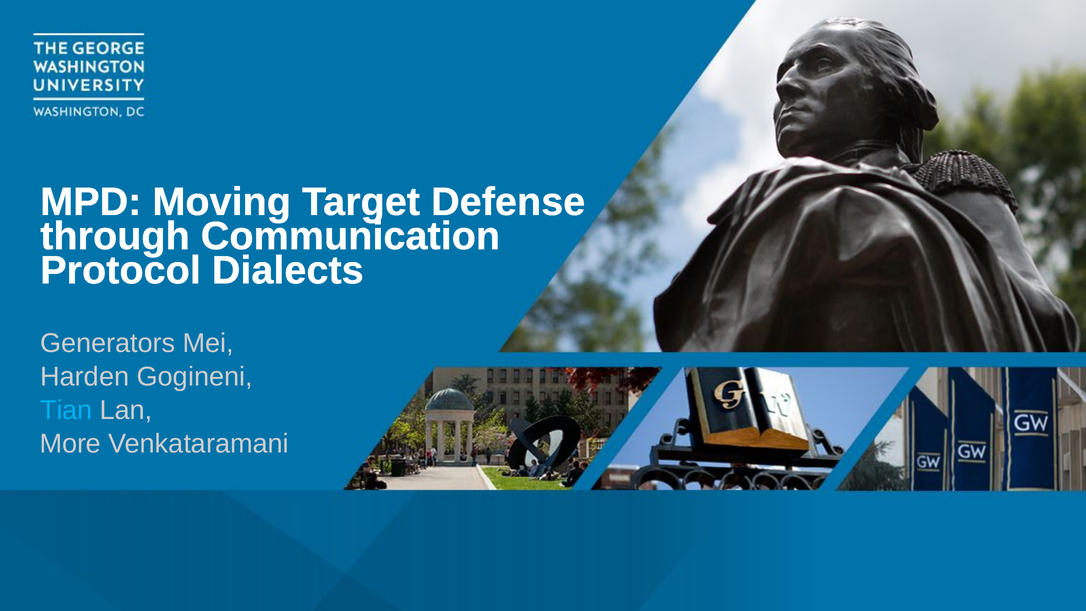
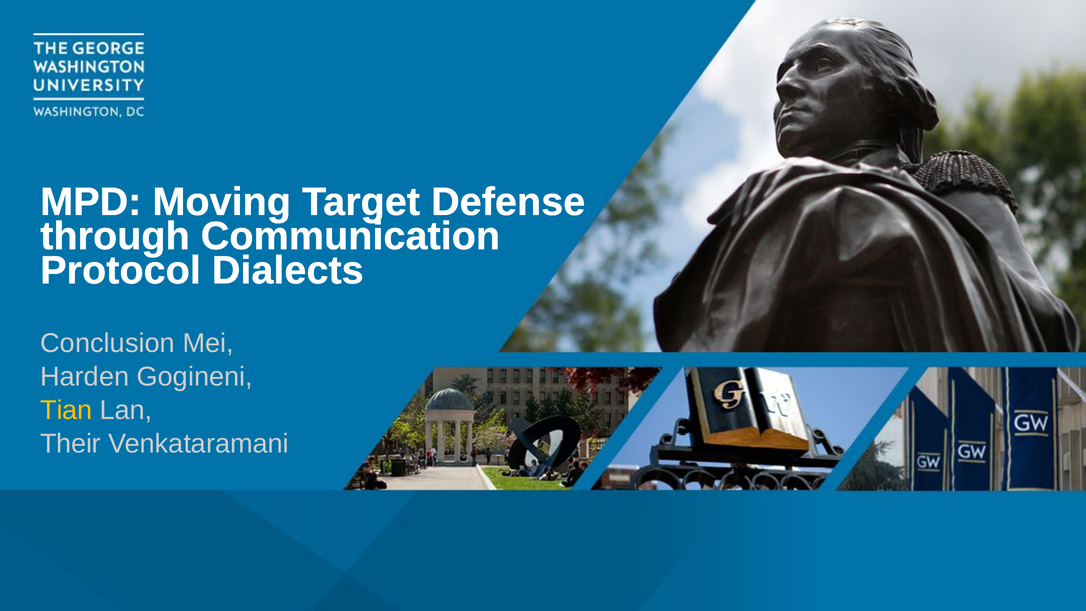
Generators: Generators -> Conclusion (108, 343)
Tian colour: light blue -> yellow (66, 410)
More: More -> Their (71, 444)
